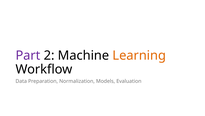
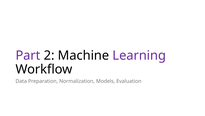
Learning colour: orange -> purple (139, 55)
